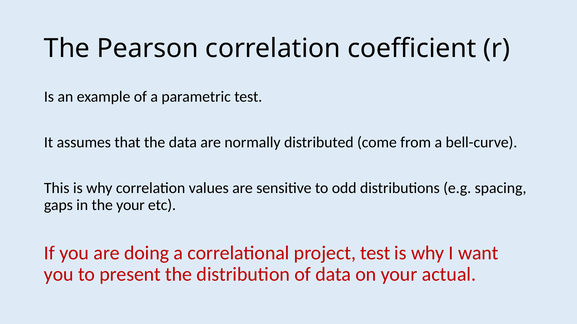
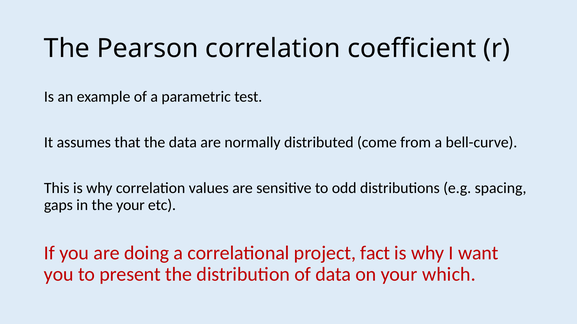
project test: test -> fact (375, 253)
actual: actual -> which (449, 275)
